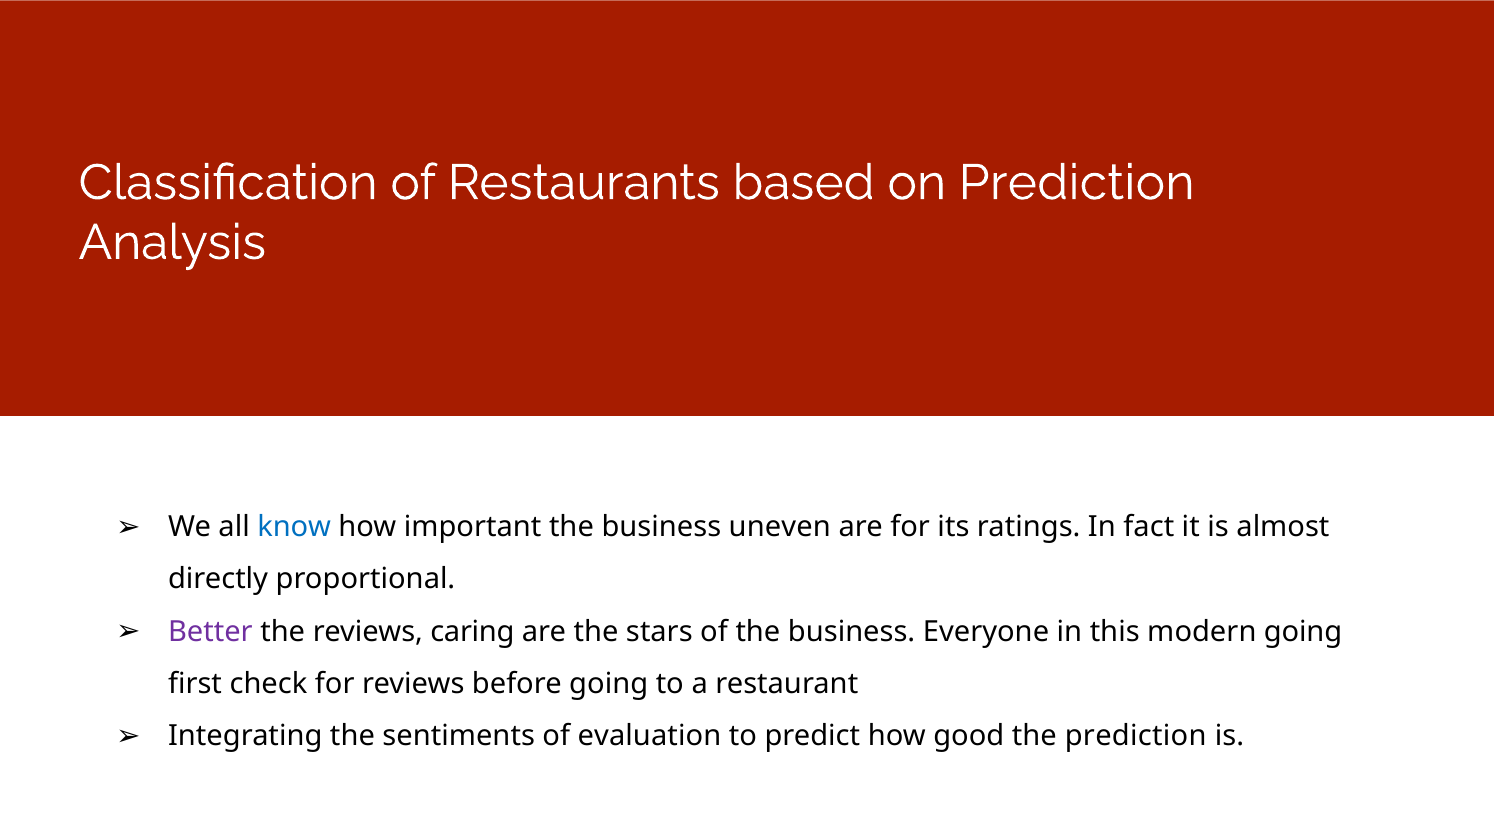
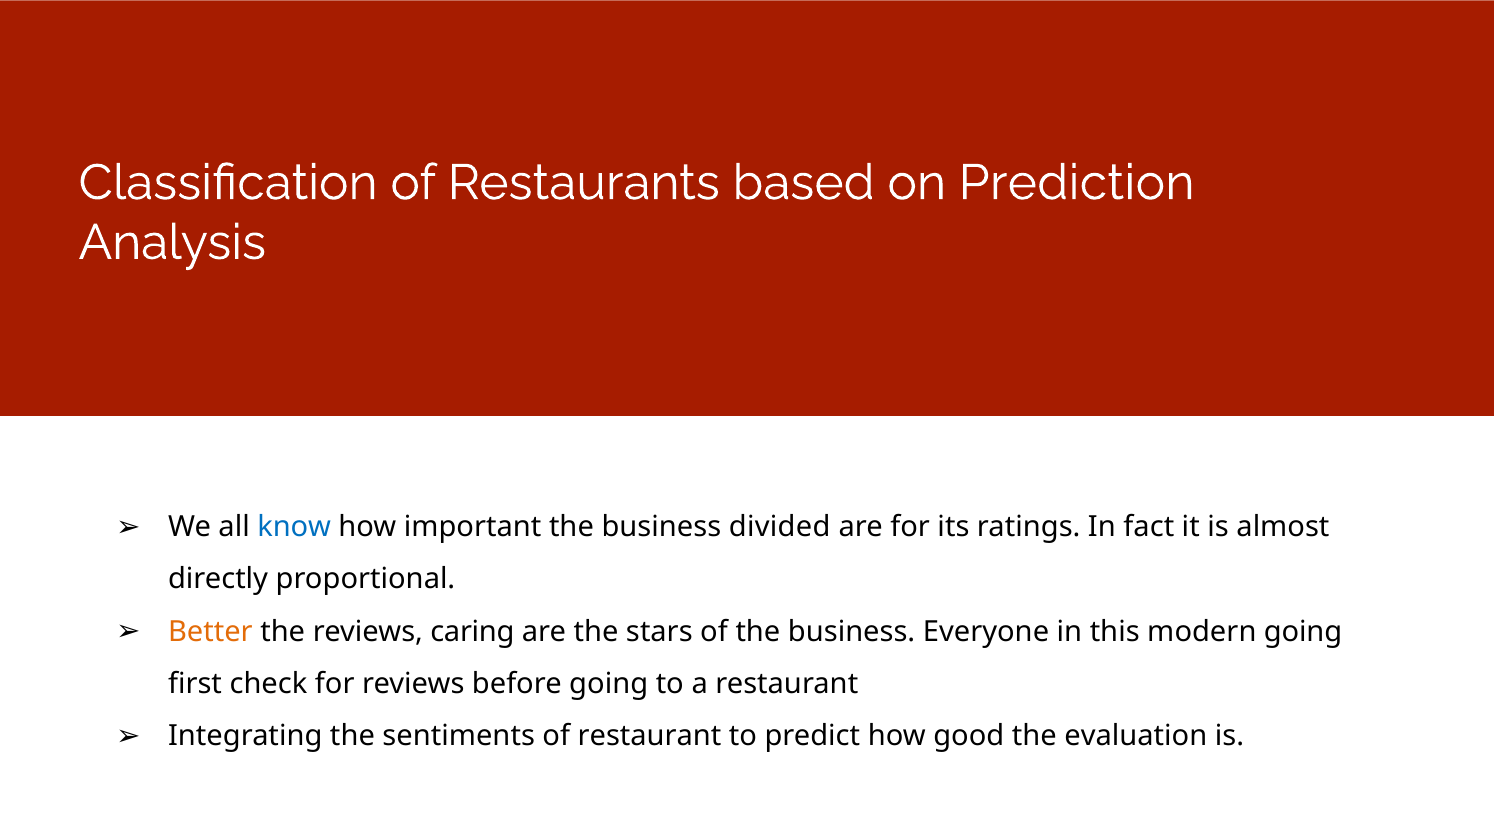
uneven: uneven -> divided (780, 527)
Better colour: purple -> orange (210, 632)
of evaluation: evaluation -> restaurant (650, 737)
the prediction: prediction -> evaluation (1136, 737)
